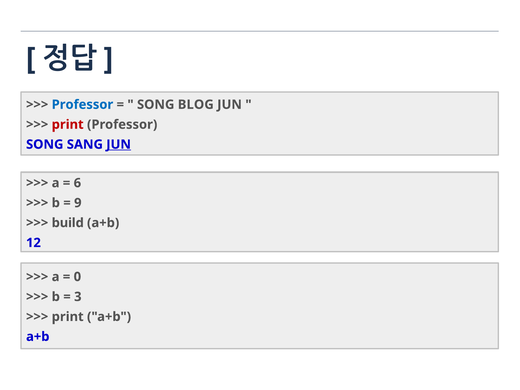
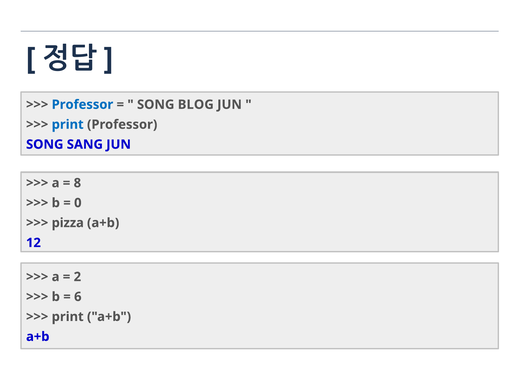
print colour: red -> blue (68, 125)
JUN underline: present -> none (119, 144)
6: 6 -> 8 (77, 183)
9: 9 -> 0 (78, 203)
build: build -> pizza (68, 223)
0: 0 -> 2 (77, 277)
3: 3 -> 6 (78, 297)
